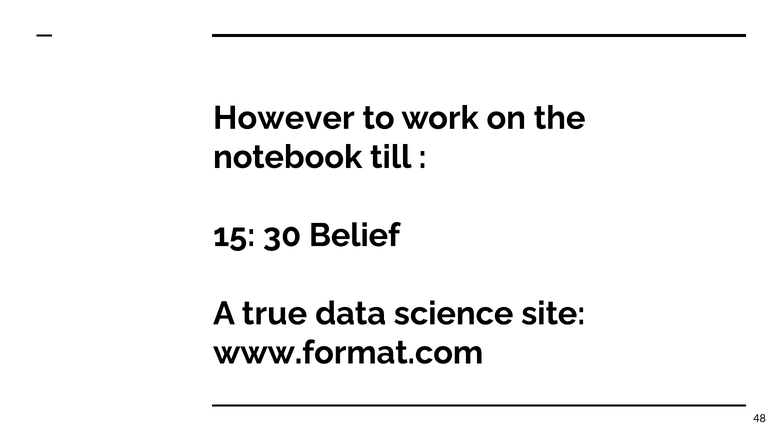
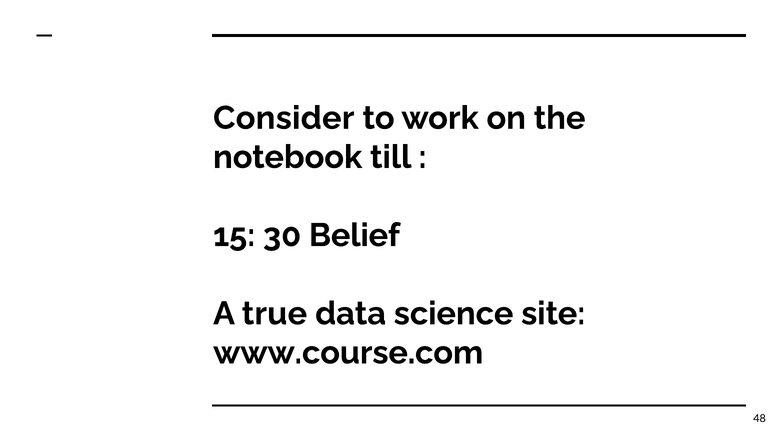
However: However -> Consider (284, 118)
www.format.com: www.format.com -> www.course.com (348, 353)
